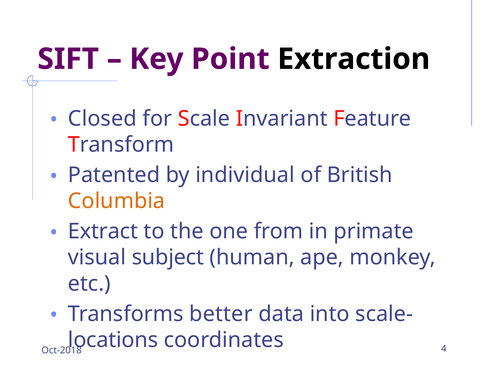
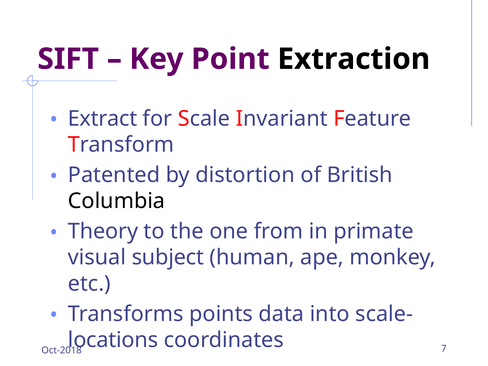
Closed: Closed -> Extract (103, 119)
individual: individual -> distortion (245, 175)
Columbia colour: orange -> black (117, 201)
Extract: Extract -> Theory (103, 231)
better: better -> points (221, 314)
4: 4 -> 7 (444, 349)
